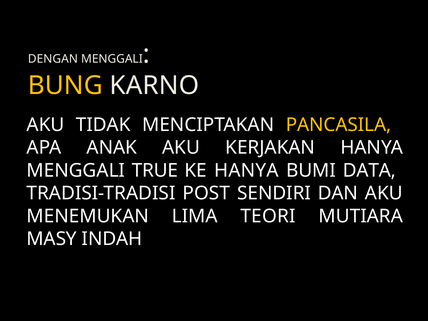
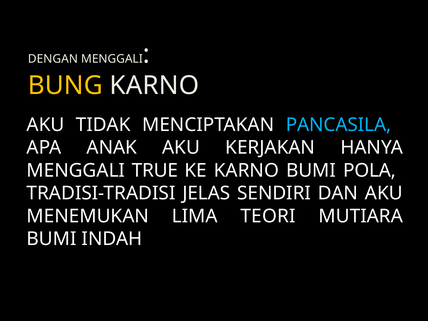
PANCASILA colour: yellow -> light blue (339, 125)
KE HANYA: HANYA -> KARNO (246, 170)
DATA: DATA -> POLA (369, 170)
POST: POST -> JELAS (206, 193)
MASY: MASY -> BUMI (52, 239)
